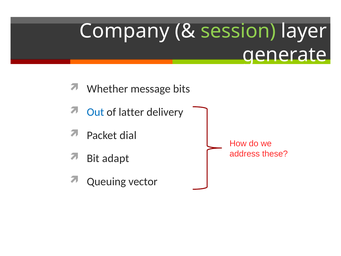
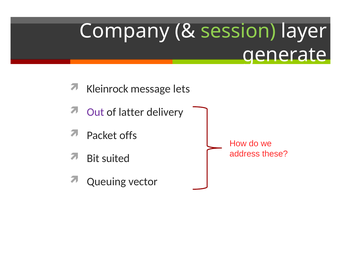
Whether: Whether -> Kleinrock (107, 89)
bits: bits -> lets (182, 89)
Out colour: blue -> purple (95, 112)
dial: dial -> offs (128, 135)
adapt: adapt -> suited (116, 158)
